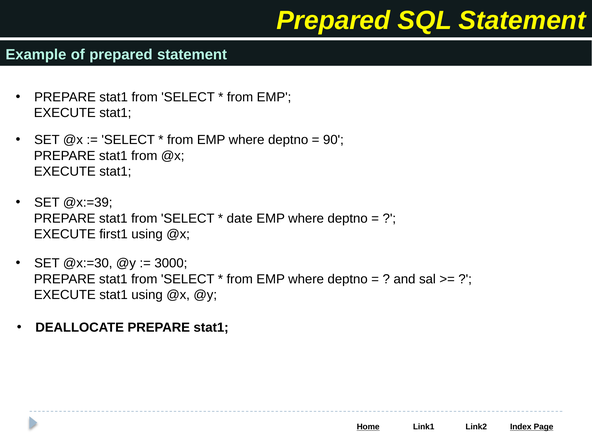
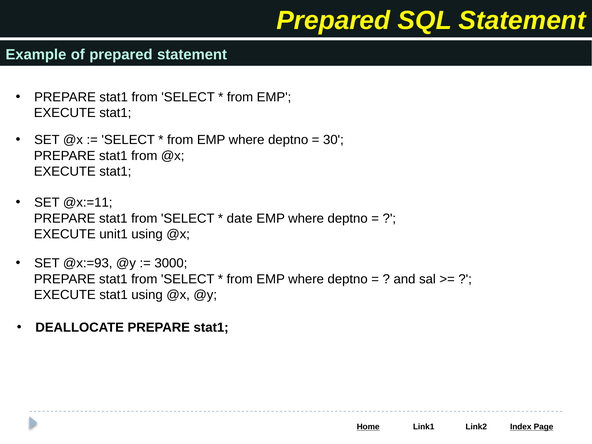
90: 90 -> 30 (333, 140)
@x:=39: @x:=39 -> @x:=11 (88, 203)
first1: first1 -> unit1 (114, 234)
@x:=30: @x:=30 -> @x:=93 (88, 263)
